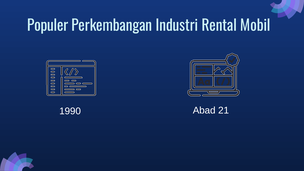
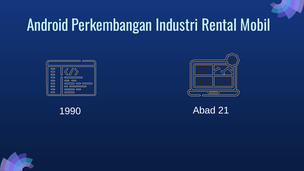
Populer: Populer -> Android (48, 26)
